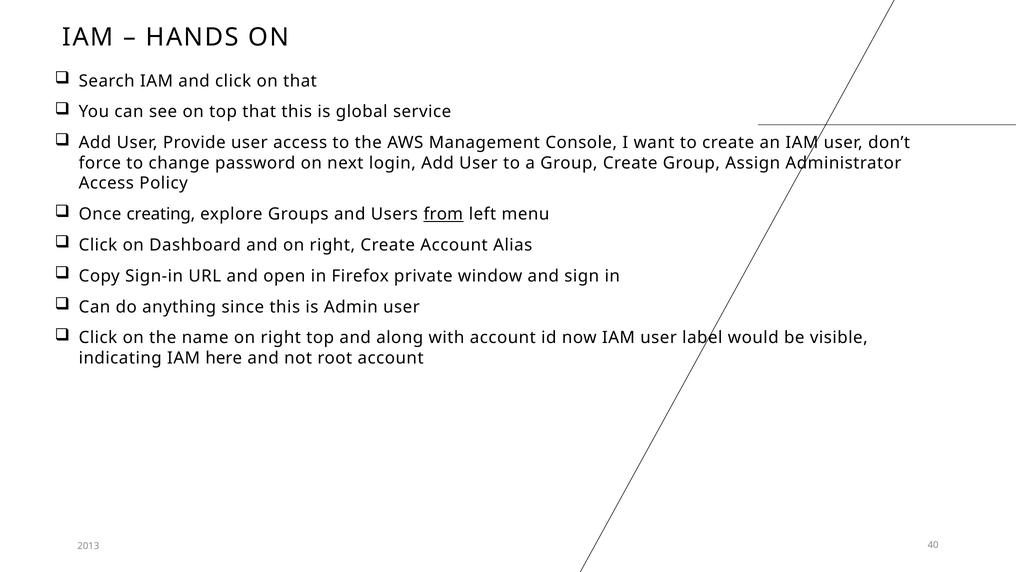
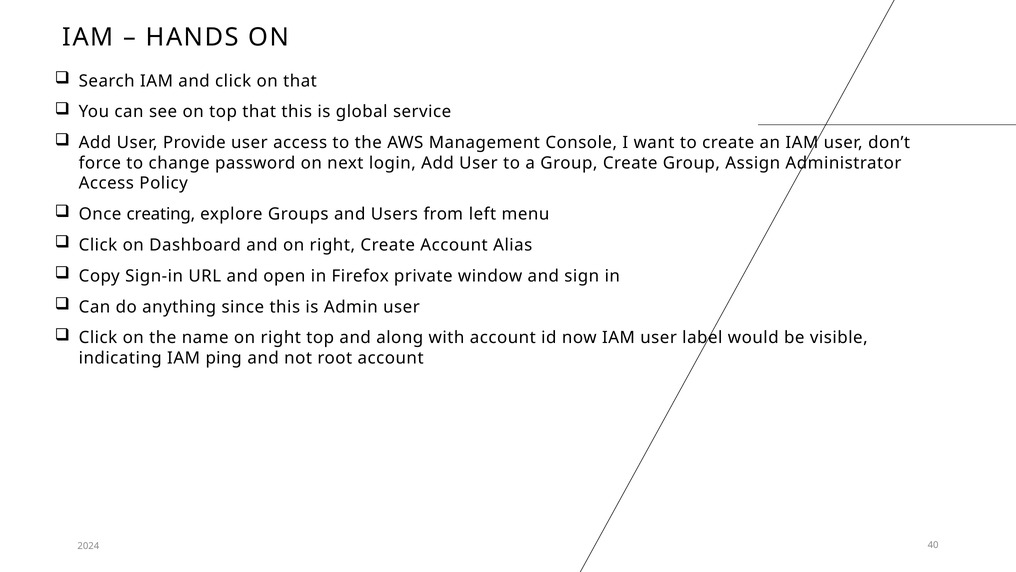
from underline: present -> none (443, 214)
here: here -> ping (224, 358)
2013: 2013 -> 2024 (88, 546)
